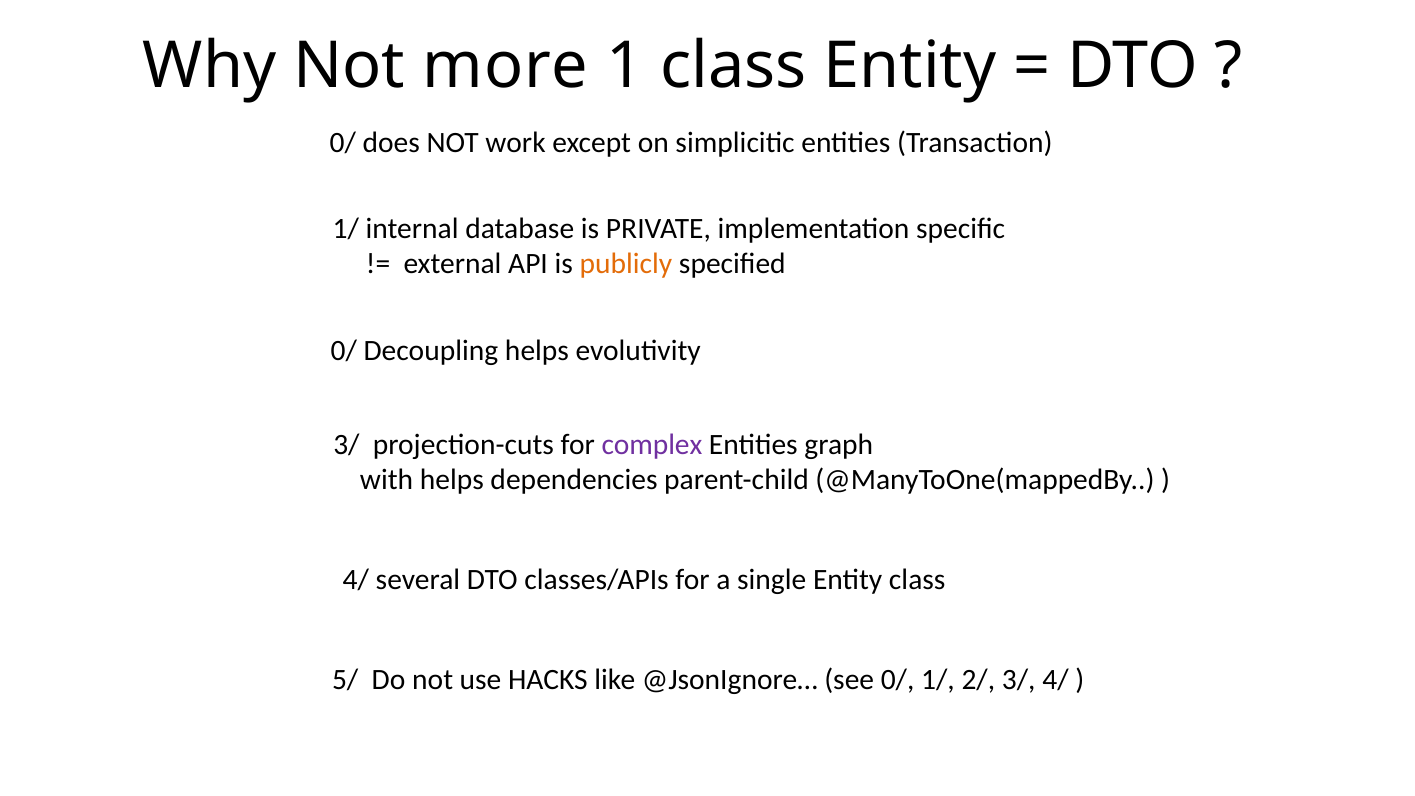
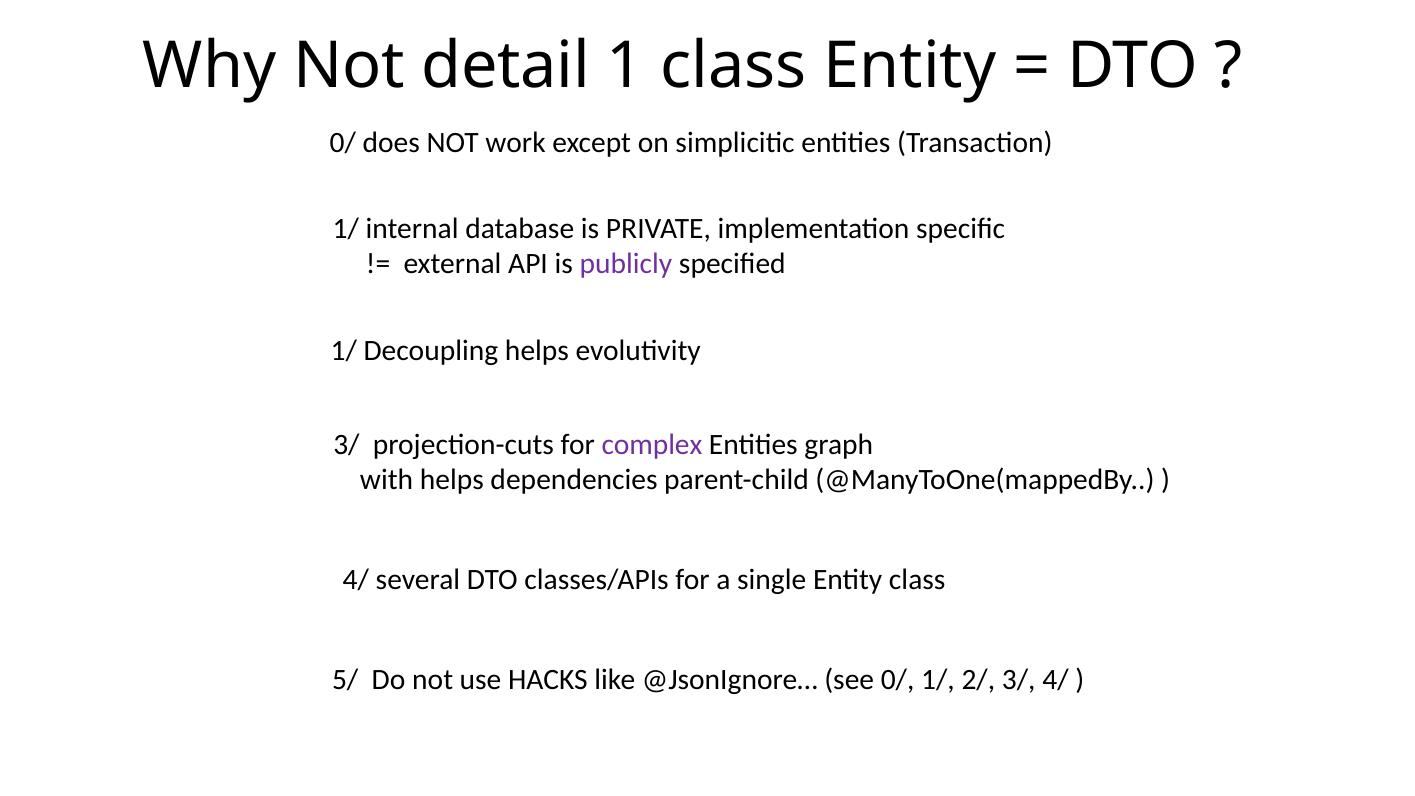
more: more -> detail (506, 66)
publicly colour: orange -> purple (626, 264)
0/: 0/ -> 1/ (344, 350)
